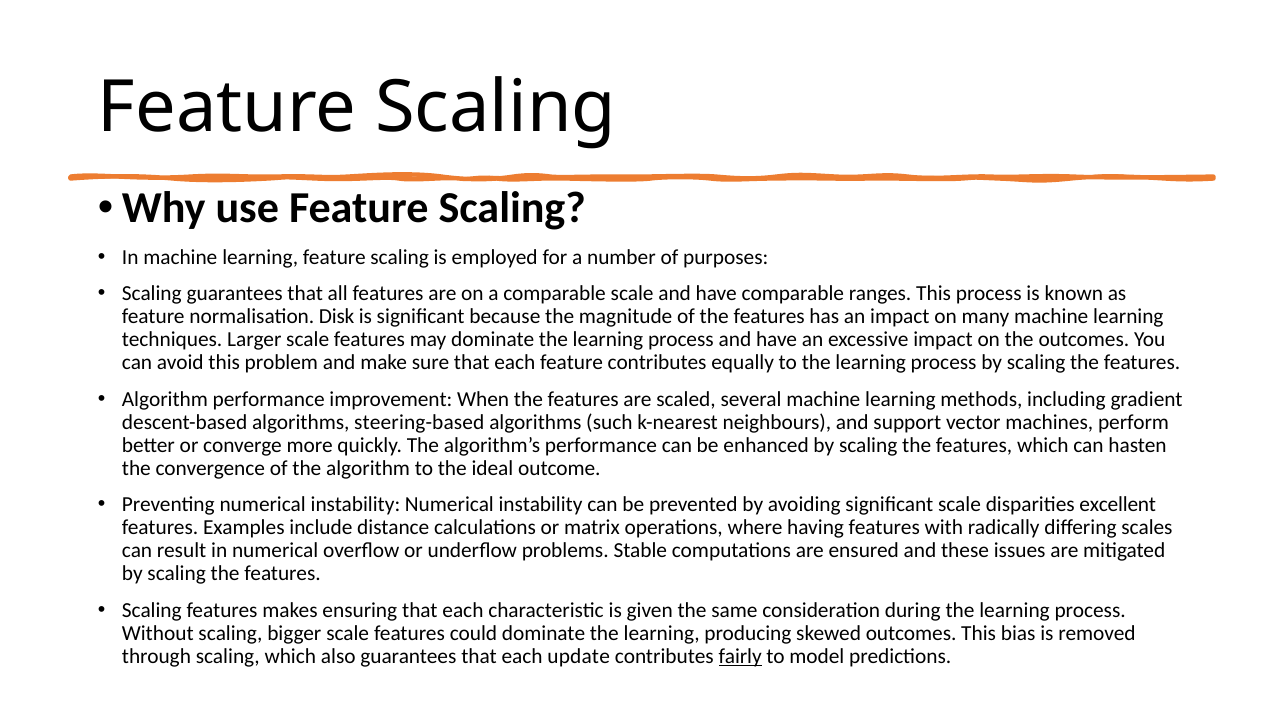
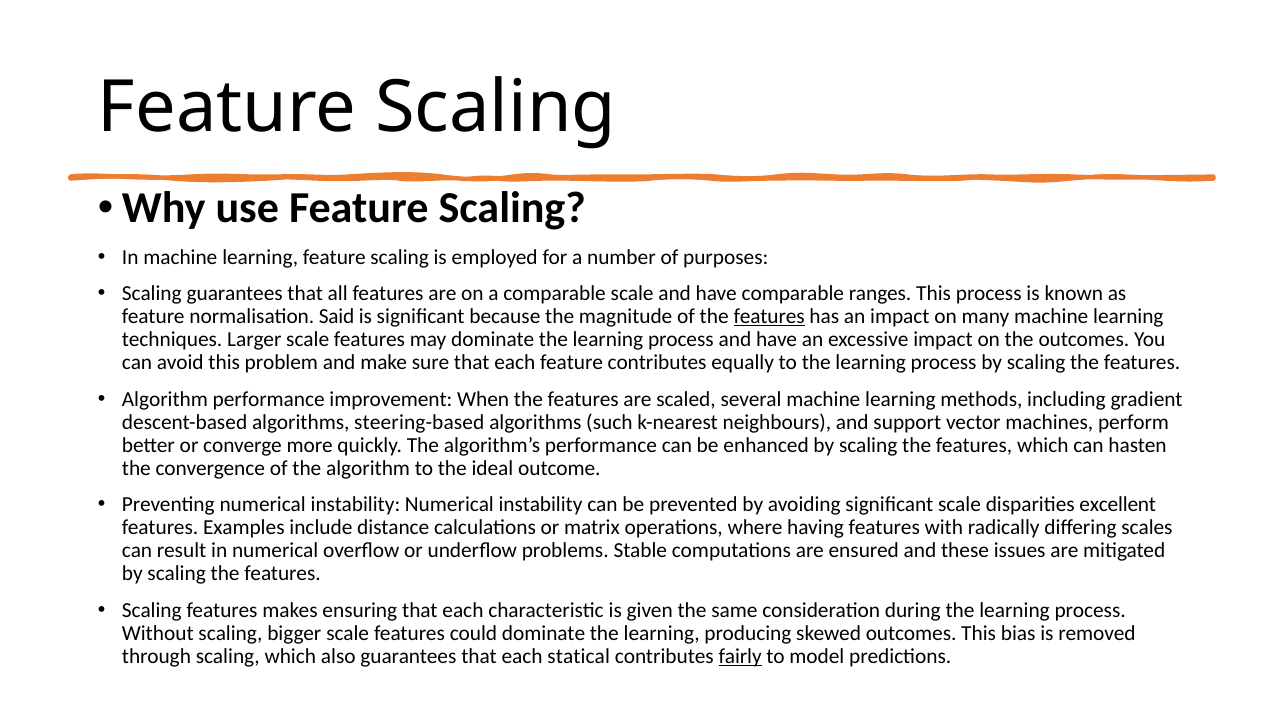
Disk: Disk -> Said (337, 317)
features underline: none -> present (769, 317)
update: update -> statical (579, 657)
